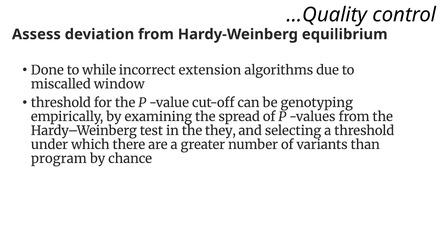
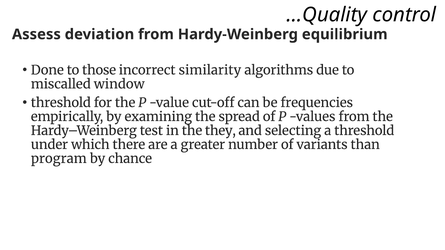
while: while -> those (99, 70)
extension: extension -> similarity (210, 70)
genotyping: genotyping -> frequencies (317, 103)
